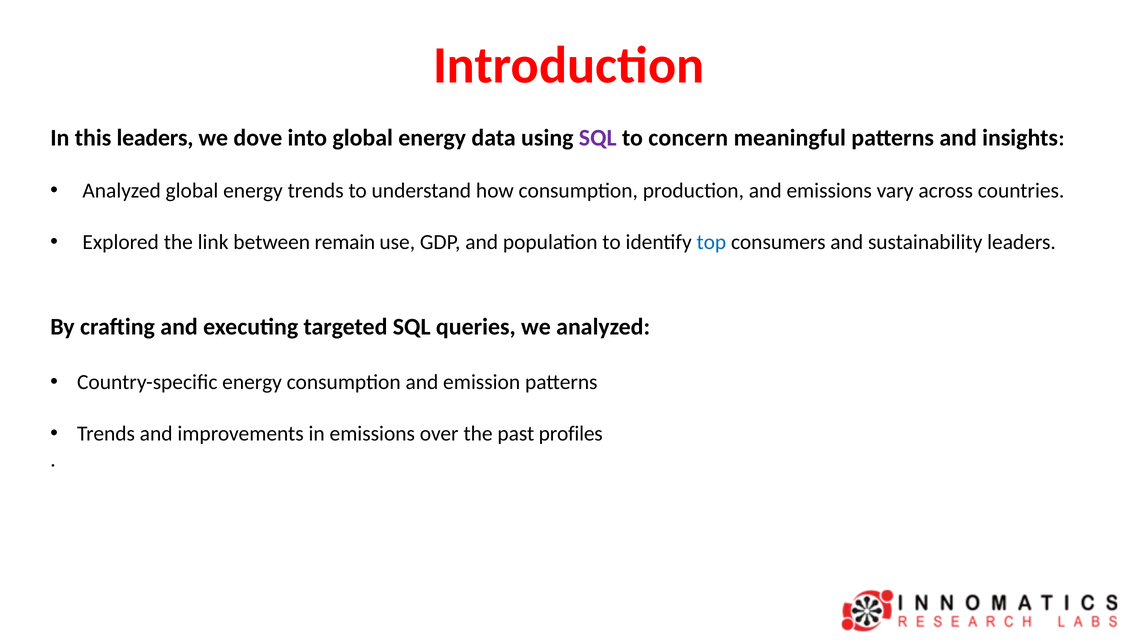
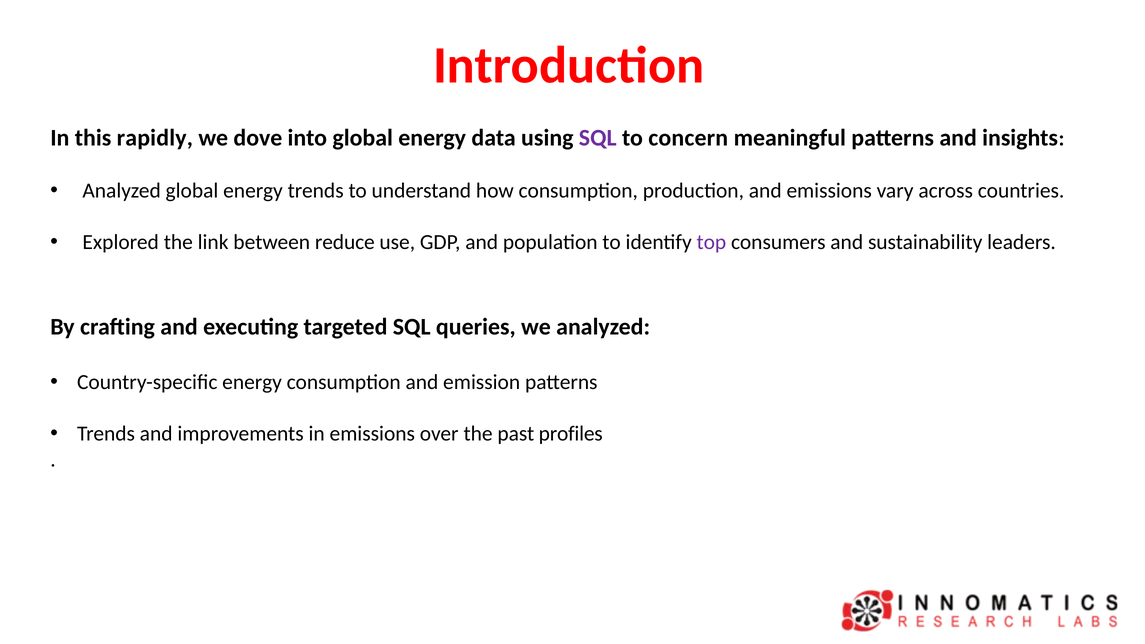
this leaders: leaders -> rapidly (155, 138)
remain: remain -> reduce (345, 242)
top colour: blue -> purple (711, 242)
